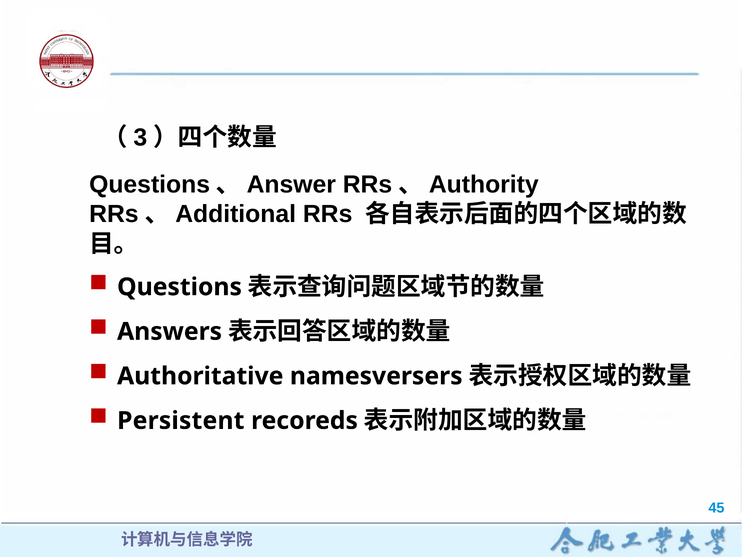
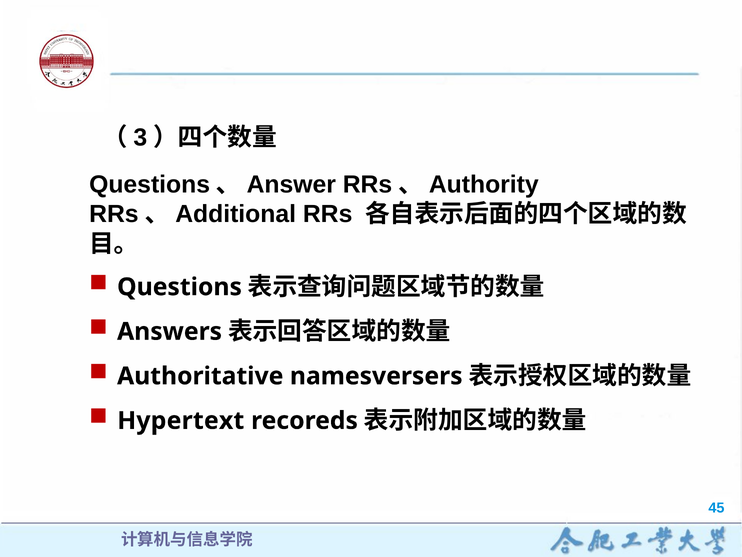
Persistent: Persistent -> Hypertext (181, 420)
